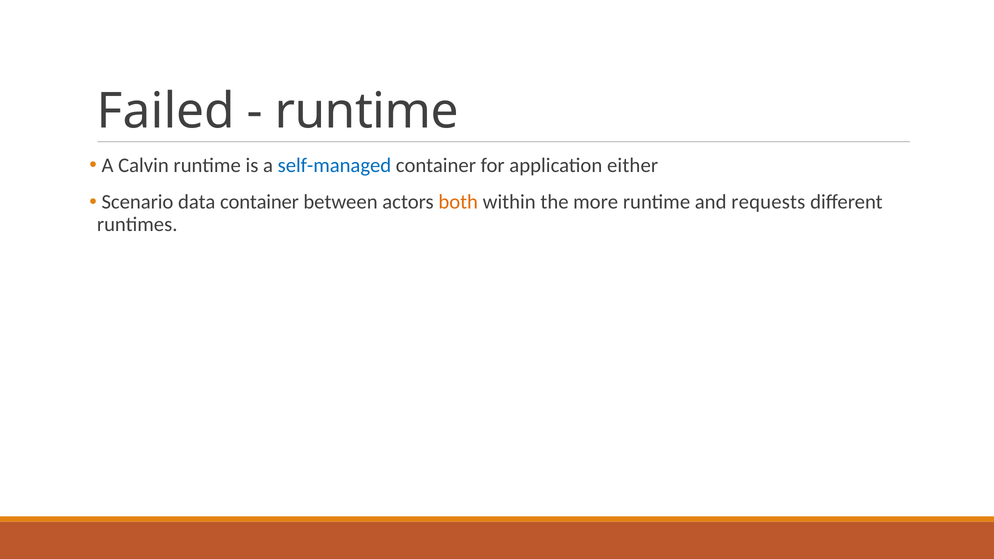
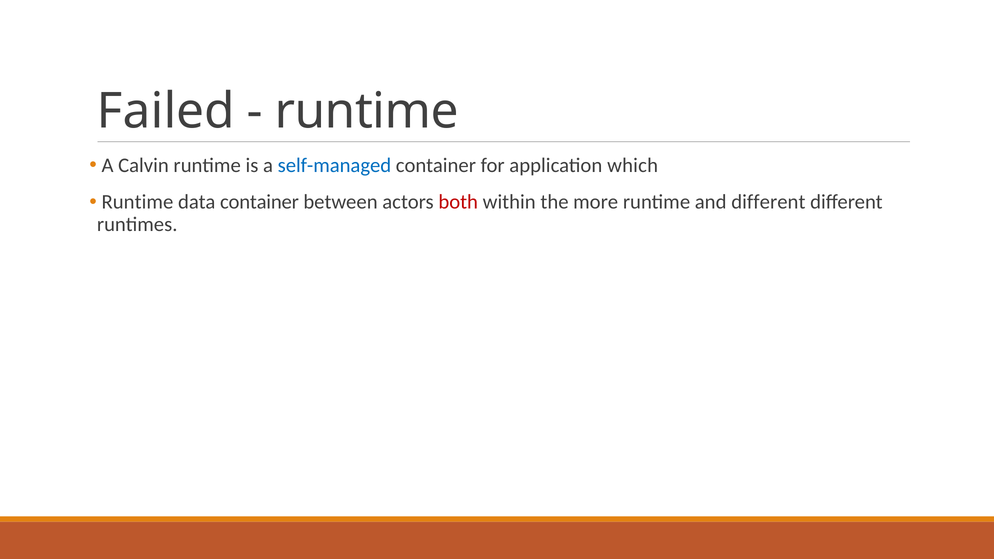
either: either -> which (633, 165)
Scenario: Scenario -> Runtime (137, 202)
both colour: orange -> red (458, 202)
and requests: requests -> different (768, 202)
